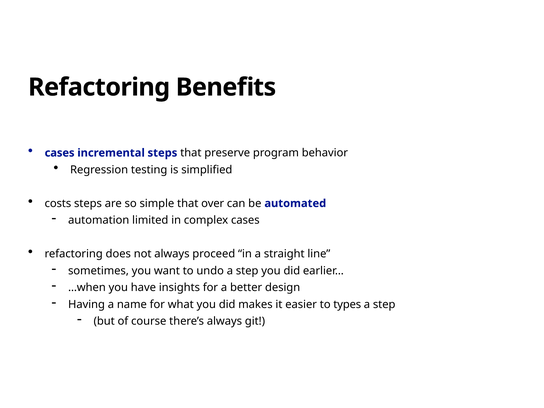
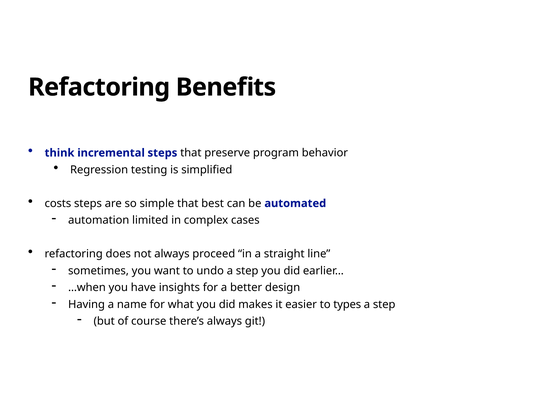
cases: cases -> think (60, 153)
over: over -> best (213, 203)
